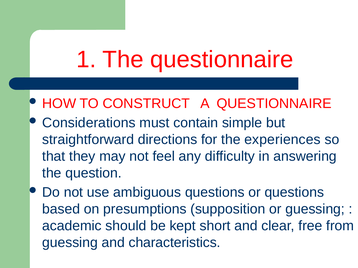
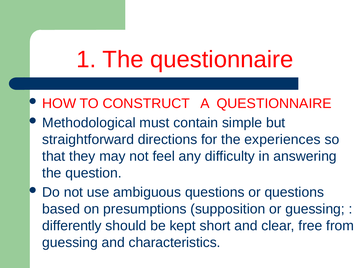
Considerations: Considerations -> Methodological (89, 123)
academic: academic -> differently (72, 226)
